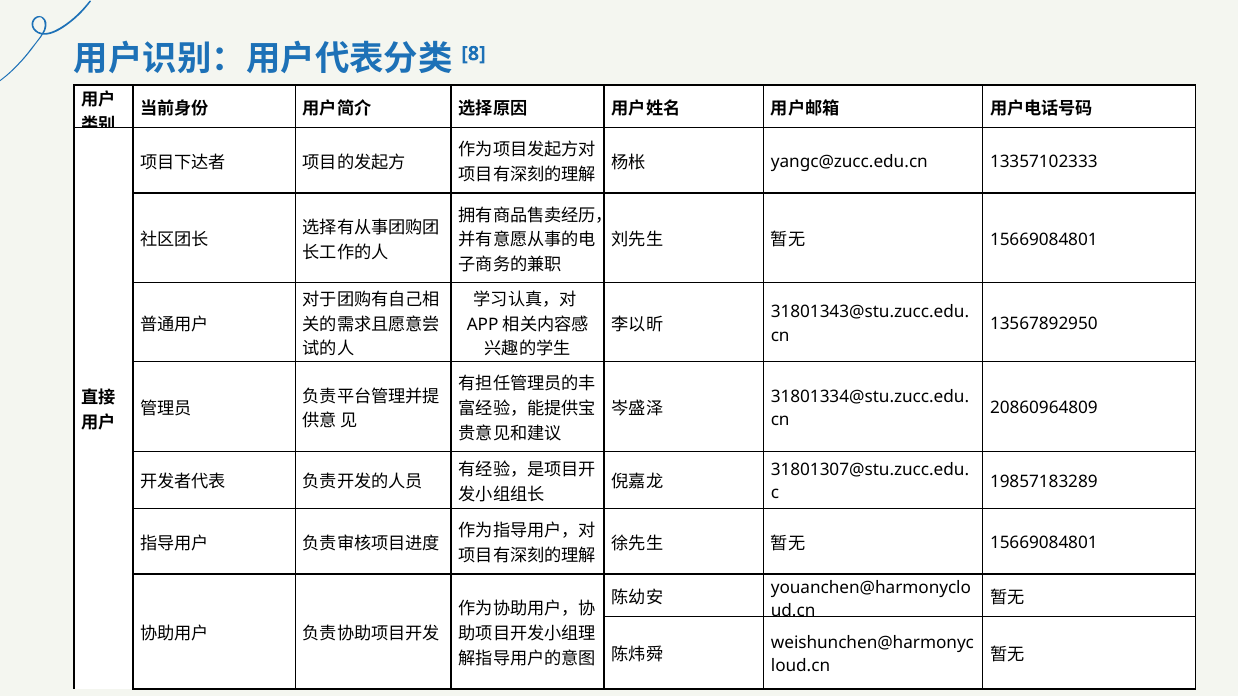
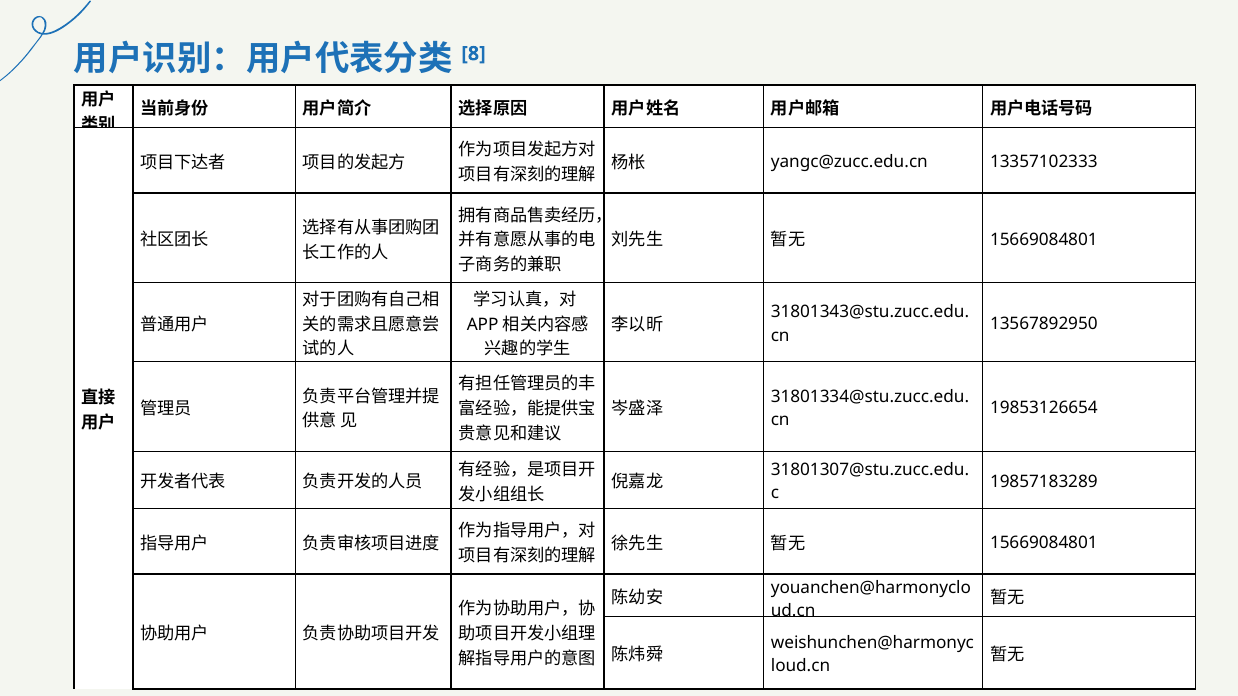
20860964809: 20860964809 -> 19853126654 (1044, 408)
